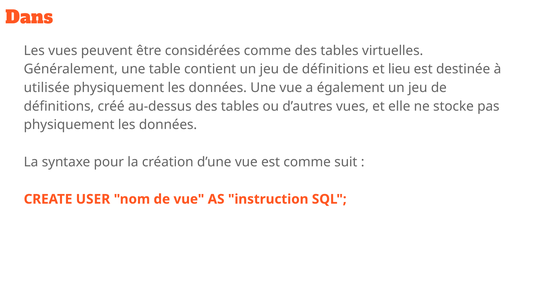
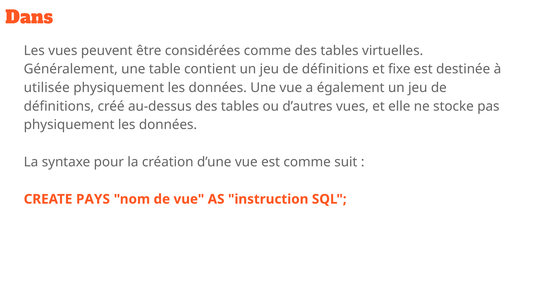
lieu: lieu -> fixe (399, 69)
USER: USER -> PAYS (93, 199)
